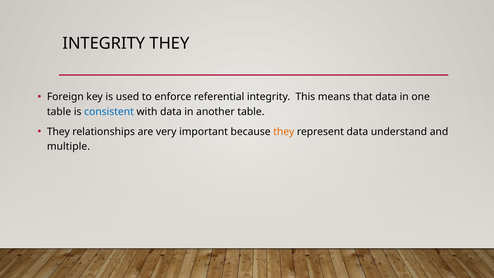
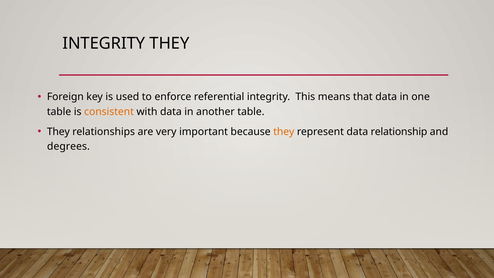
consistent colour: blue -> orange (109, 112)
understand: understand -> relationship (399, 132)
multiple: multiple -> degrees (68, 147)
